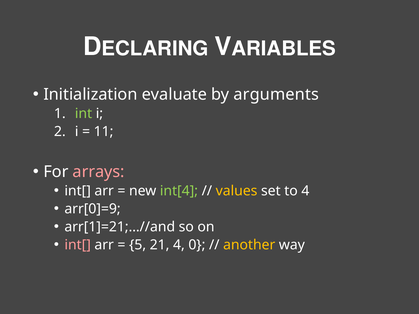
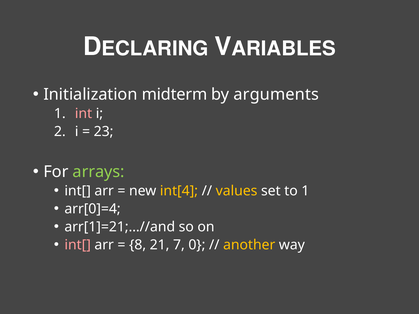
evaluate: evaluate -> midterm (175, 94)
int colour: light green -> pink (84, 114)
11: 11 -> 23 (104, 132)
arrays colour: pink -> light green (99, 172)
int[4 colour: light green -> yellow (179, 191)
to 4: 4 -> 1 (305, 191)
arr[0]=9: arr[0]=9 -> arr[0]=4 (93, 209)
5: 5 -> 8 (138, 245)
21 4: 4 -> 7 (179, 245)
